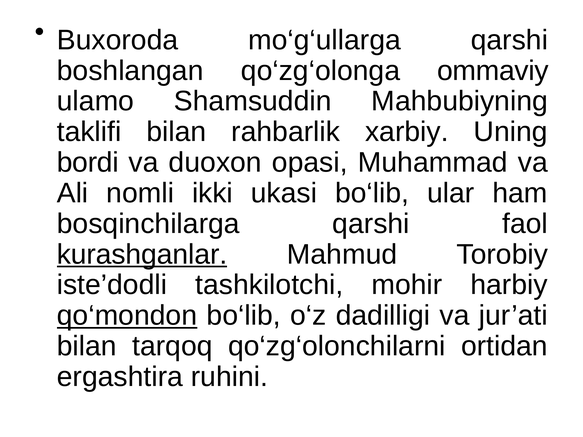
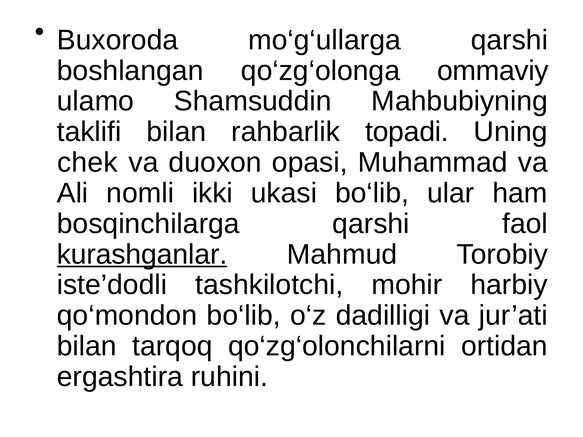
xarbiy: xarbiy -> topadi (407, 132)
bordi: bordi -> chek (87, 163)
qo‘mondon underline: present -> none (127, 316)
